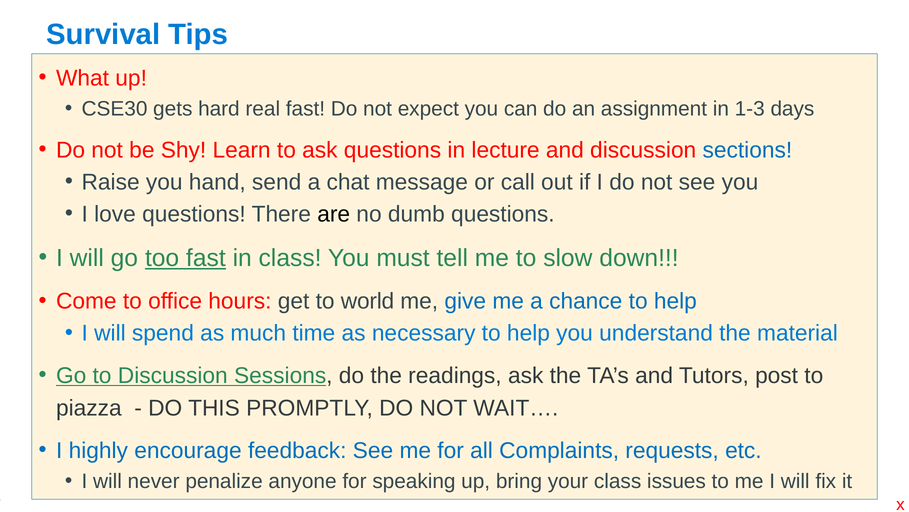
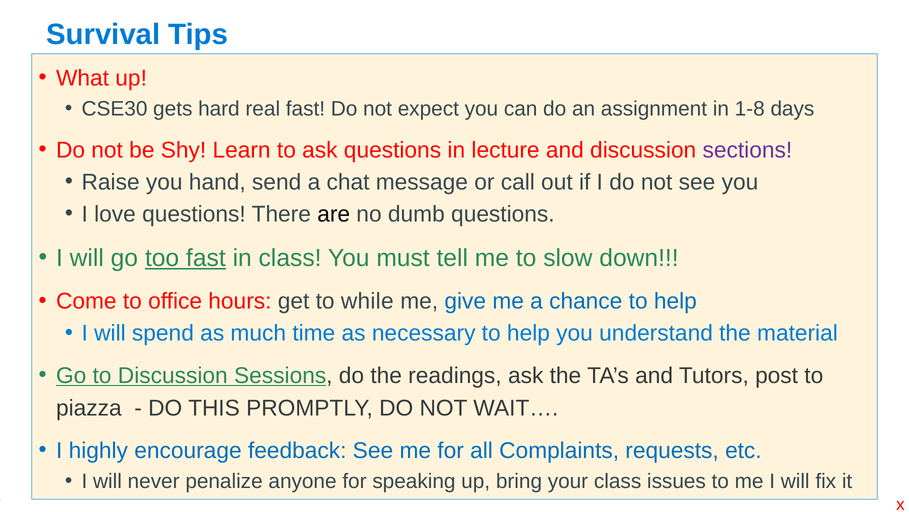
1-3: 1-3 -> 1-8 (750, 109)
sections colour: blue -> purple (747, 150)
world: world -> while (367, 301)
